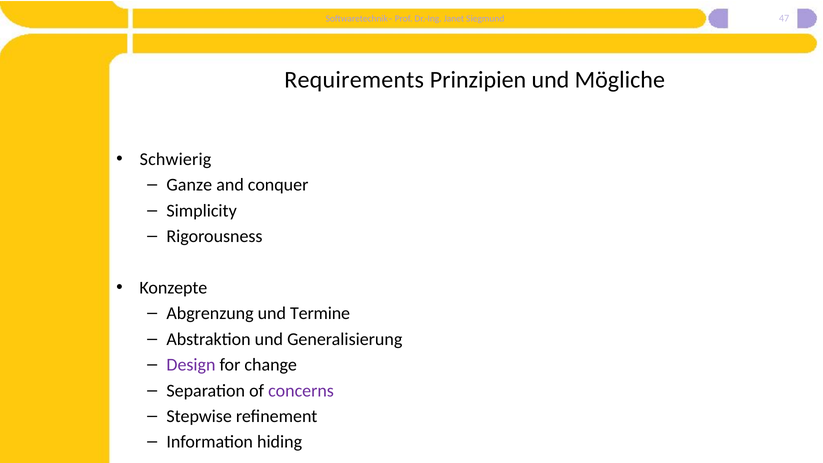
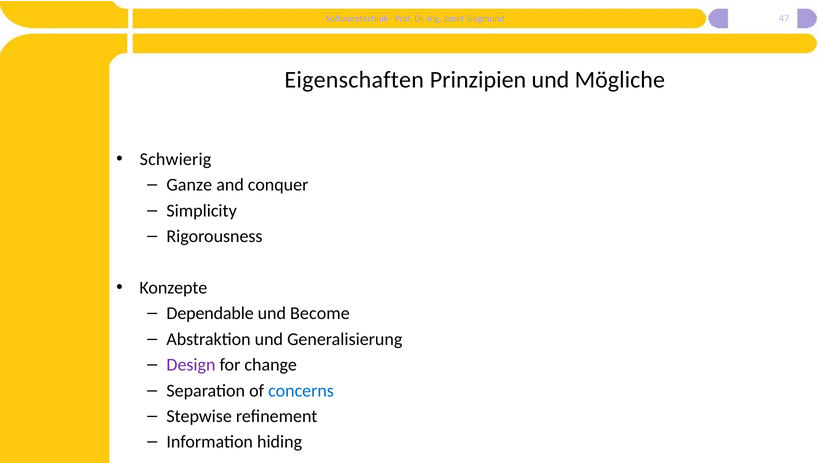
Requirements: Requirements -> Eigenschaften (354, 80)
Abgrenzung: Abgrenzung -> Dependable (210, 313)
Termine: Termine -> Become (320, 313)
concerns colour: purple -> blue (301, 391)
